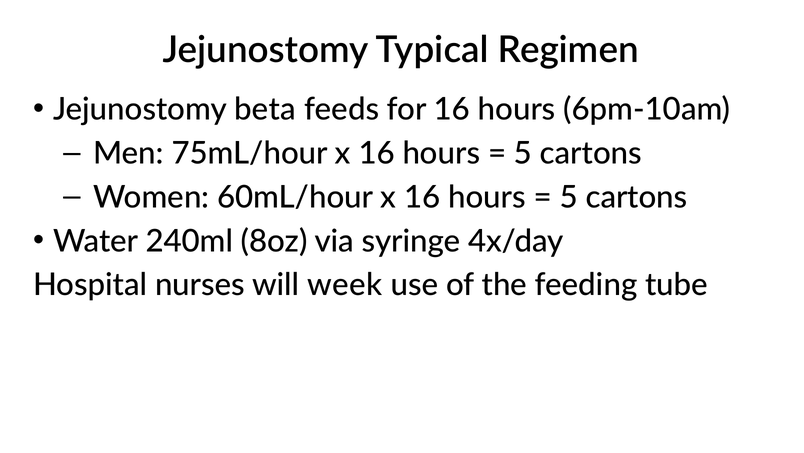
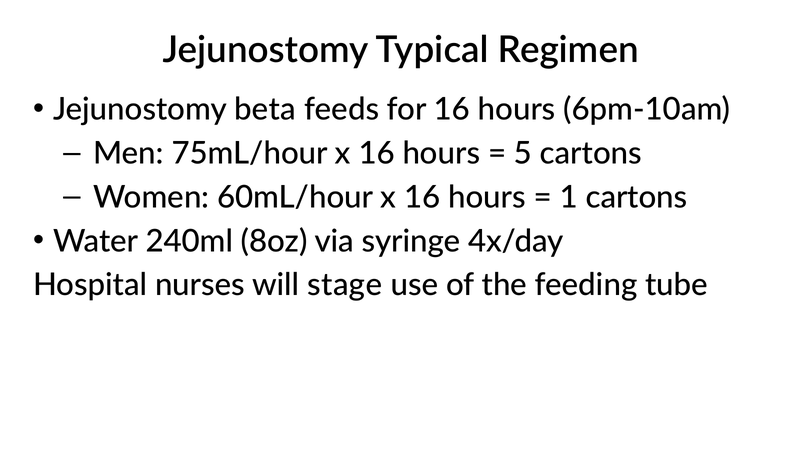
5: 5 -> 1 (569, 197)
week: week -> stage (345, 285)
